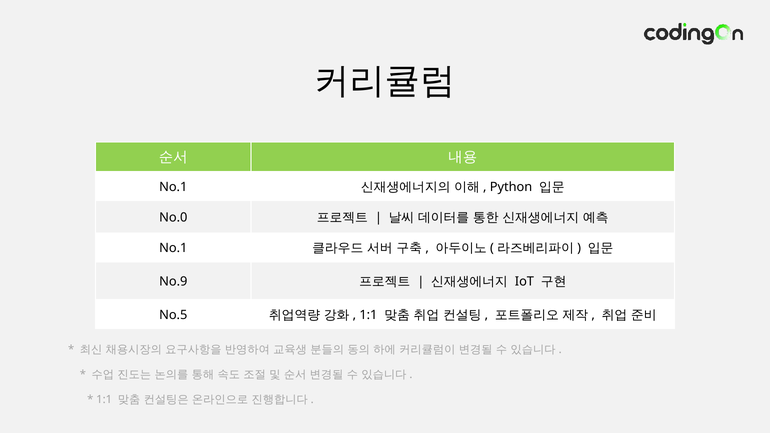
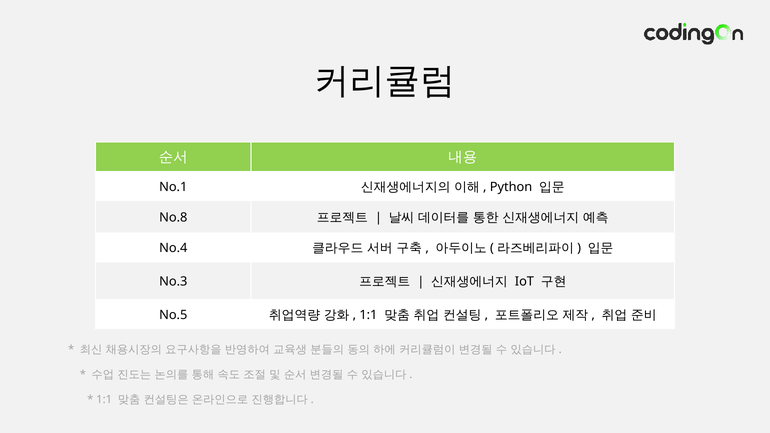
No.0: No.0 -> No.8 (173, 218)
No.1: No.1 -> No.4 (173, 248)
No.9: No.9 -> No.3 (173, 282)
